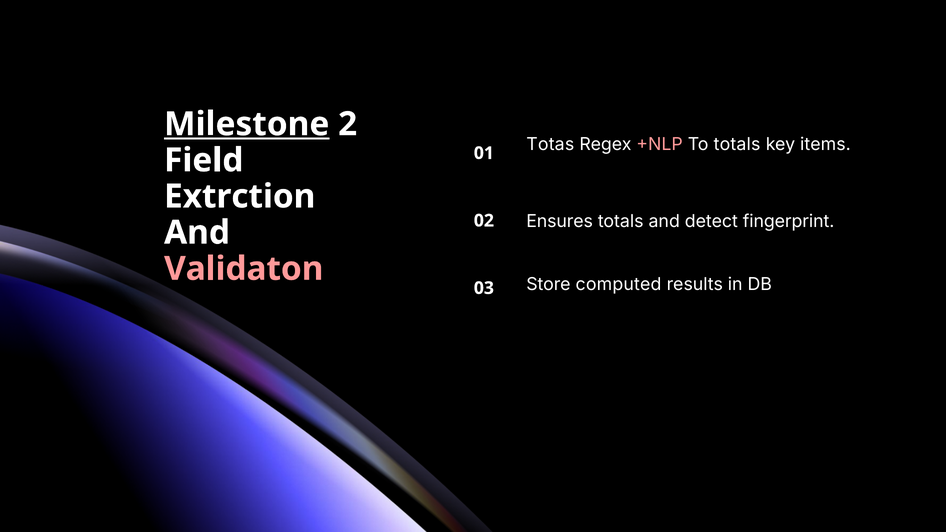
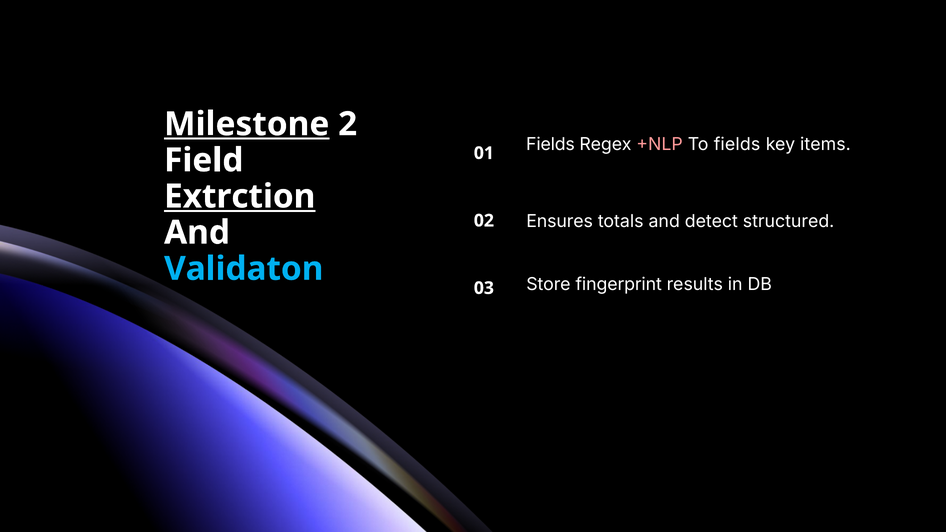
Totas: Totas -> Fields (550, 145)
To totals: totals -> fields (737, 145)
Extrction underline: none -> present (240, 197)
fingerprint: fingerprint -> structured (789, 221)
Validaton colour: pink -> light blue (244, 269)
computed: computed -> fingerprint (619, 285)
